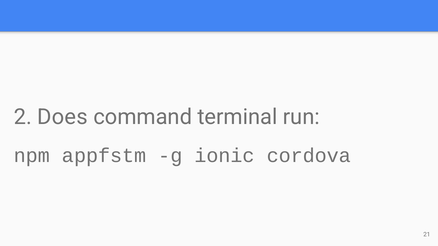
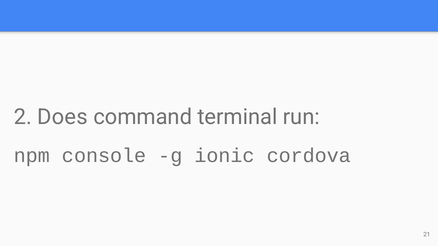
appfstm: appfstm -> console (104, 156)
